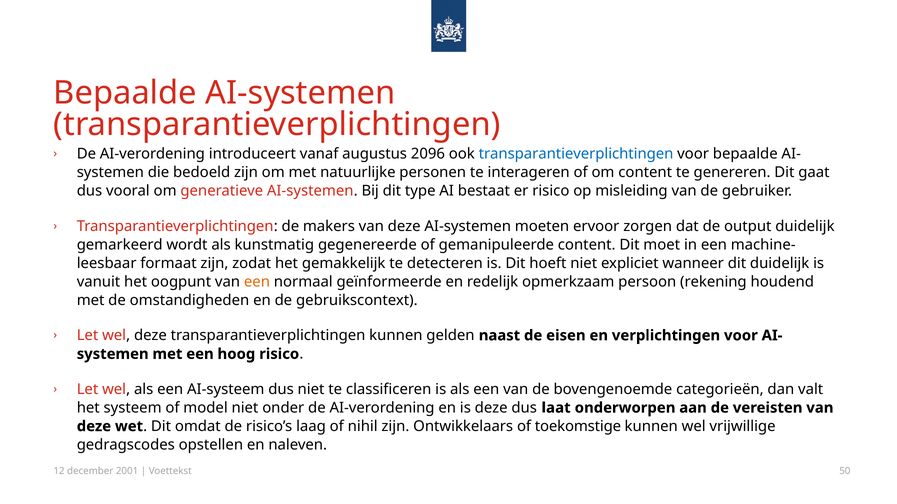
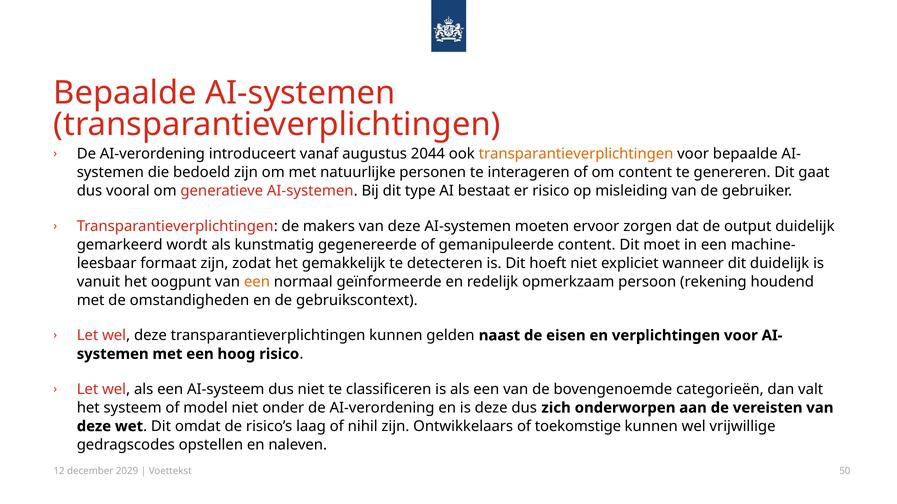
2096: 2096 -> 2044 (428, 154)
transparantieverplichtingen colour: blue -> orange (576, 154)
laat: laat -> zich (556, 408)
2001: 2001 -> 2029 (127, 471)
